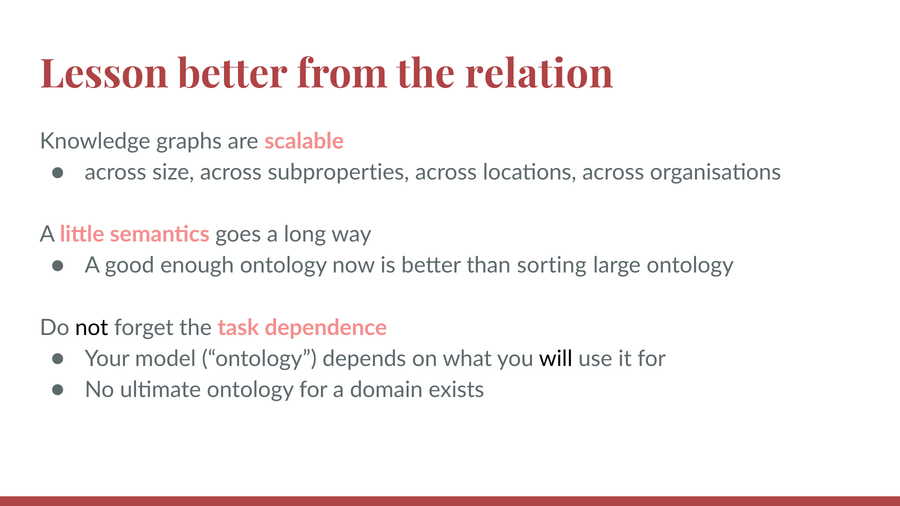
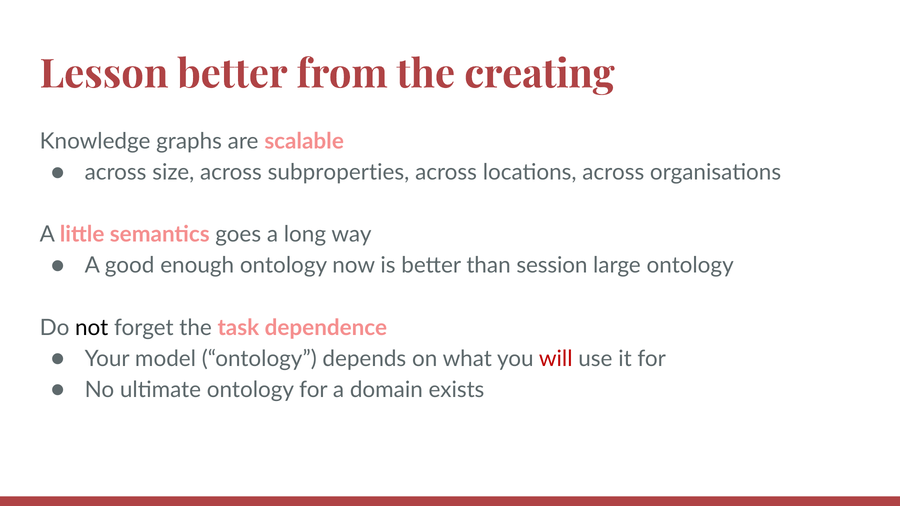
relation: relation -> creating (540, 74)
sorting: sorting -> session (552, 266)
will colour: black -> red (556, 359)
